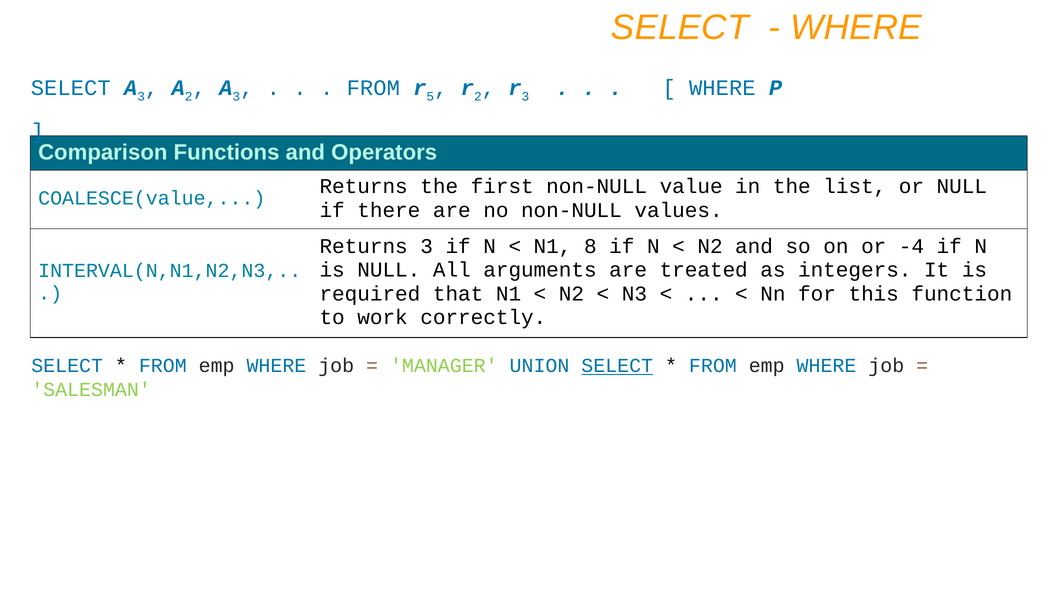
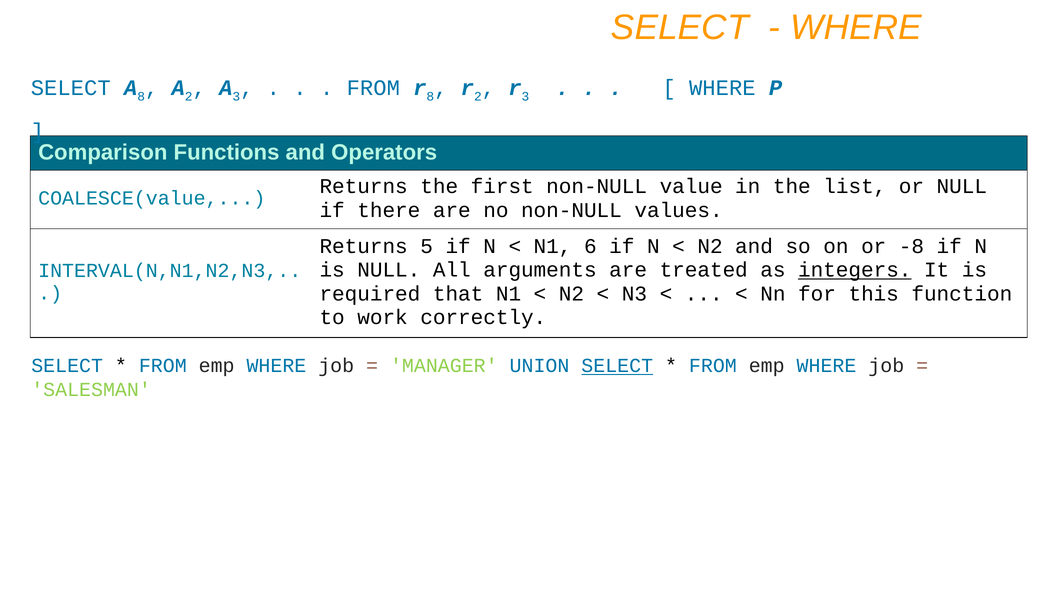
3: 3 -> 8 (141, 96)
5: 5 -> 8 (430, 96)
Returns 3: 3 -> 5 (427, 246)
8: 8 -> 6 (590, 246)
-4: -4 -> -8 (911, 246)
integers underline: none -> present (855, 270)
